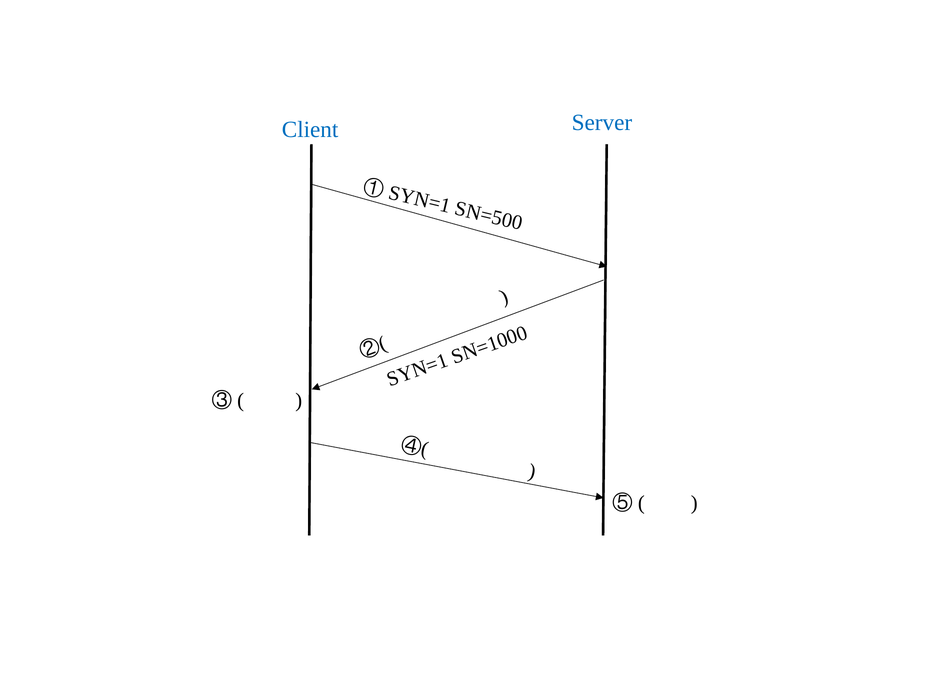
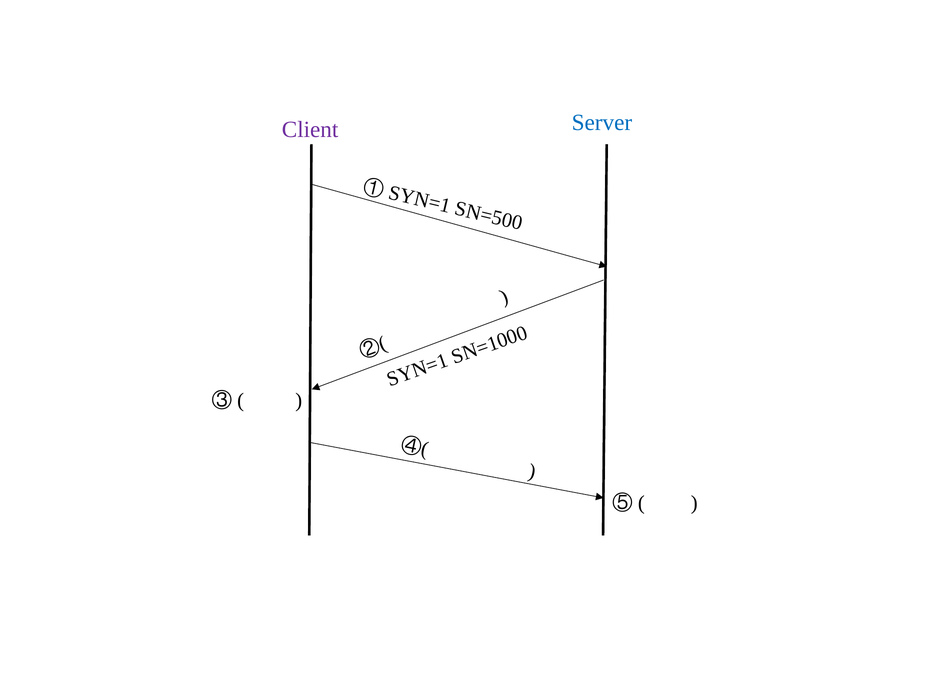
Client colour: blue -> purple (310, 129)
